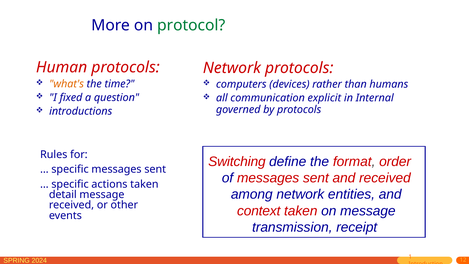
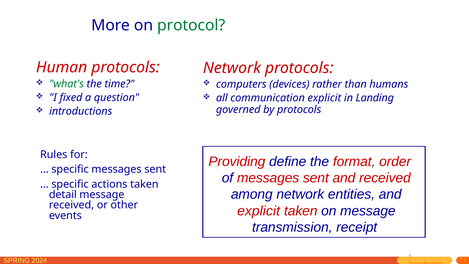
what's colour: orange -> green (67, 84)
Internal: Internal -> Landing (375, 98)
Switching: Switching -> Providing (237, 161)
context: context -> explicit (259, 211)
